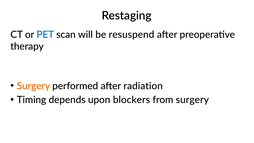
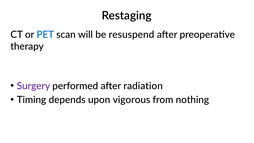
Surgery colour: orange -> purple (33, 86)
blockers: blockers -> vigorous (132, 100)
from surgery: surgery -> nothing (192, 100)
